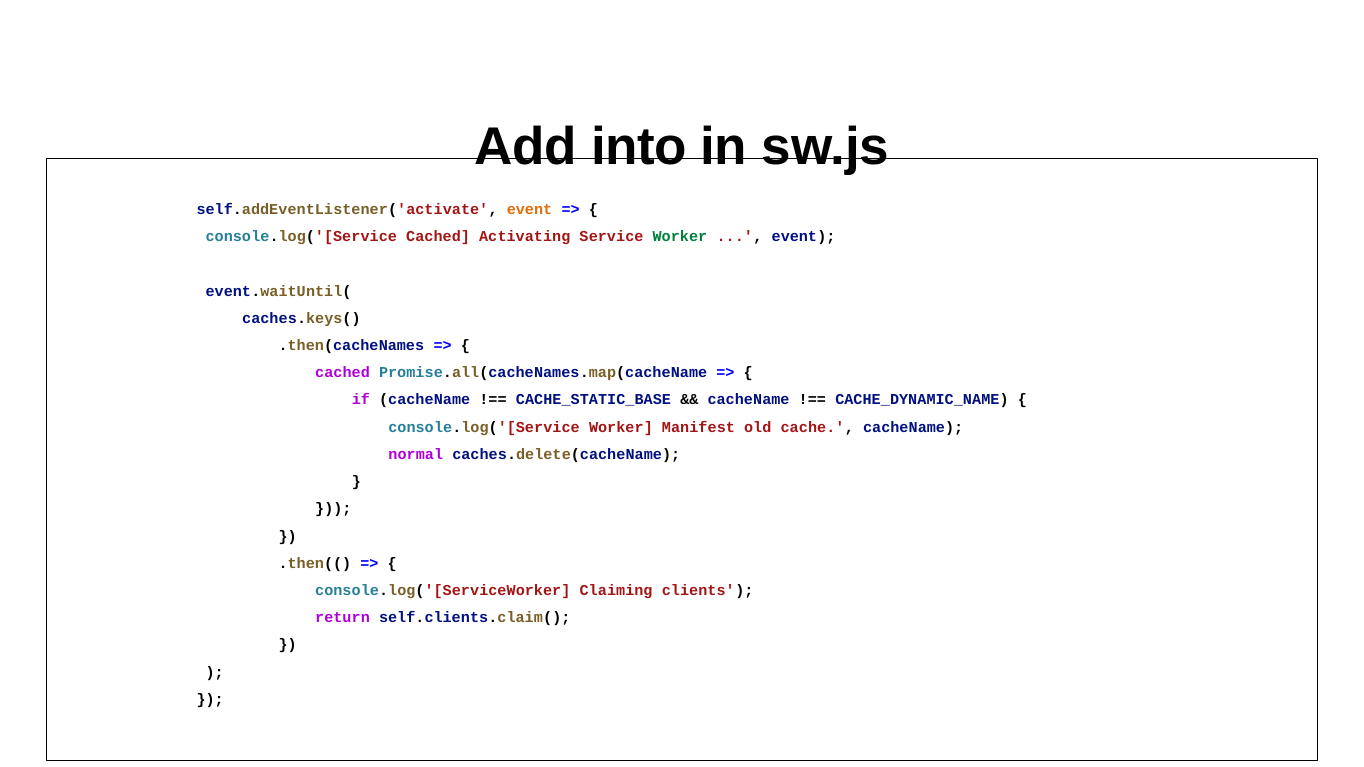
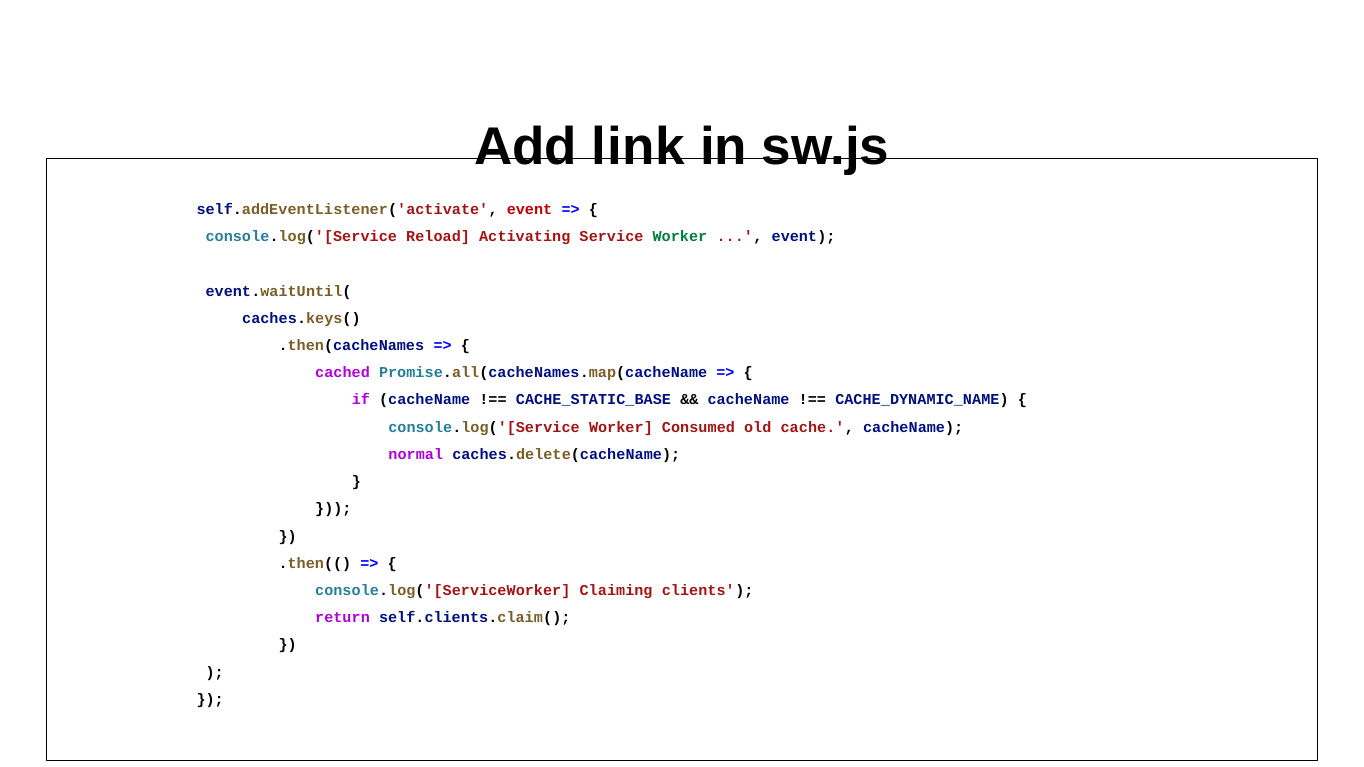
into: into -> link (638, 147)
event colour: orange -> red (530, 210)
console.log('[Service Cached: Cached -> Reload (438, 237)
Manifest: Manifest -> Consumed (698, 427)
